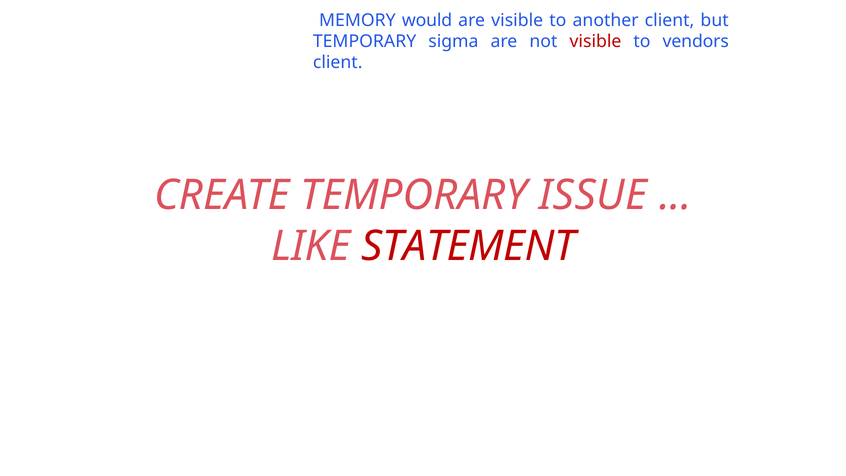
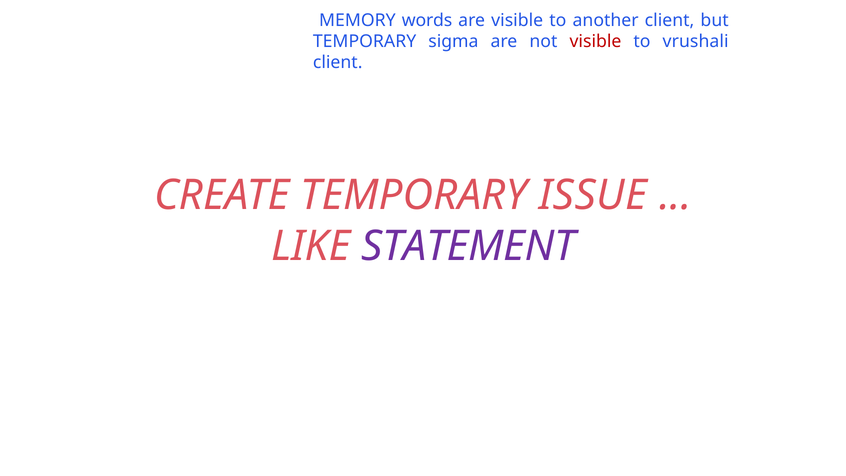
would: would -> words (427, 20)
vendors: vendors -> vrushali (696, 41)
STATEMENT colour: red -> purple (468, 246)
